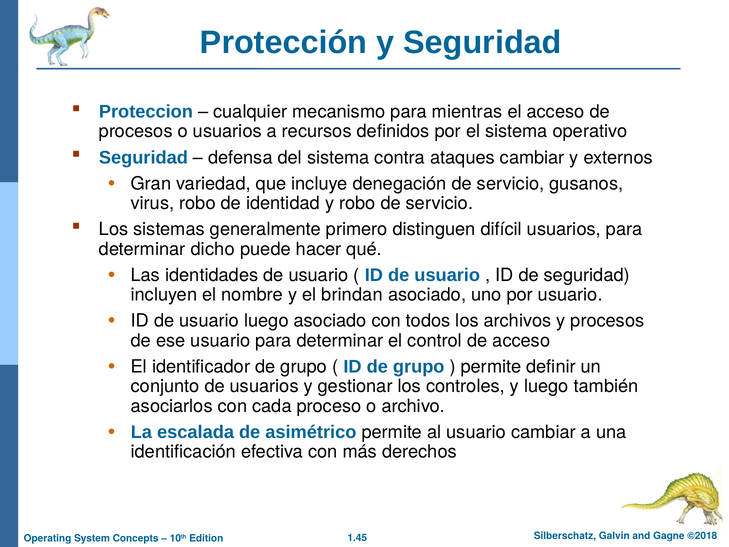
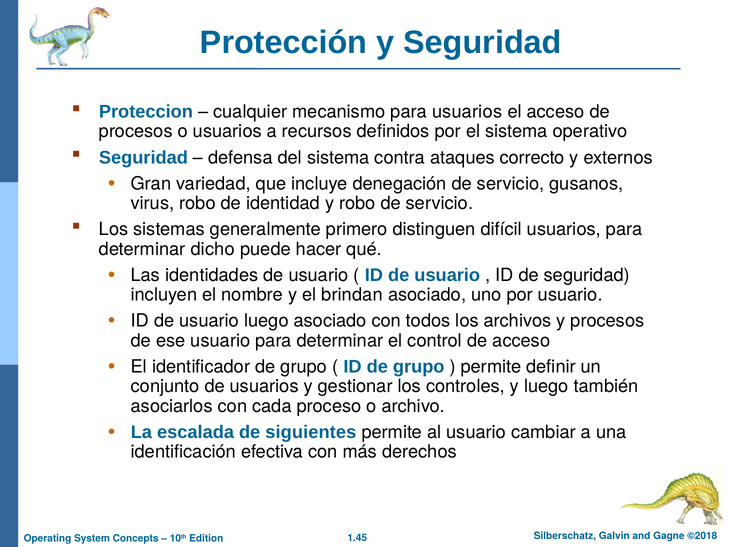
para mientras: mientras -> usuarios (467, 112)
ataques cambiar: cambiar -> correcto (532, 157)
asimétrico: asimétrico -> siguientes (311, 432)
